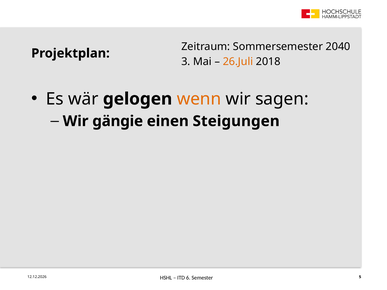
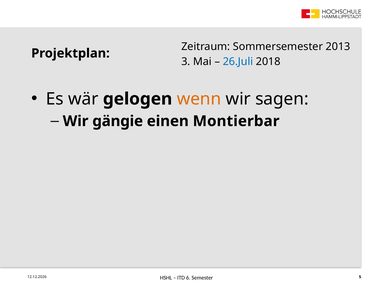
2040: 2040 -> 2013 (338, 47)
26.Juli colour: orange -> blue (238, 62)
Steigungen: Steigungen -> Montierbar (236, 121)
